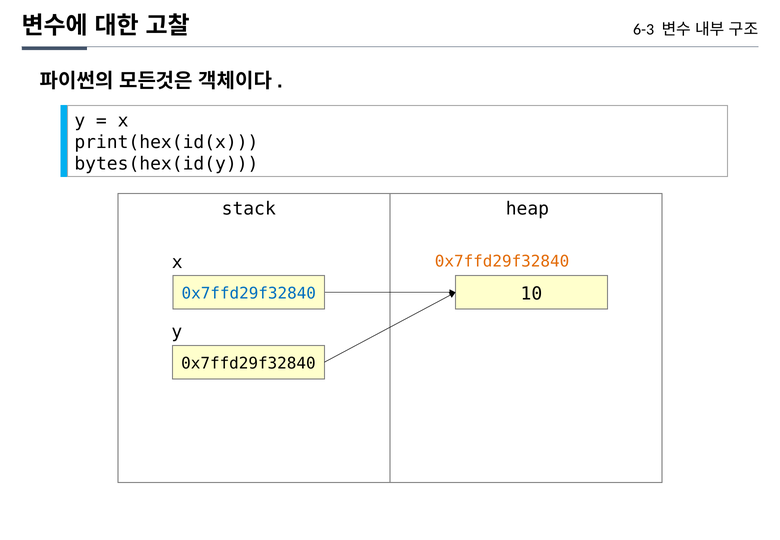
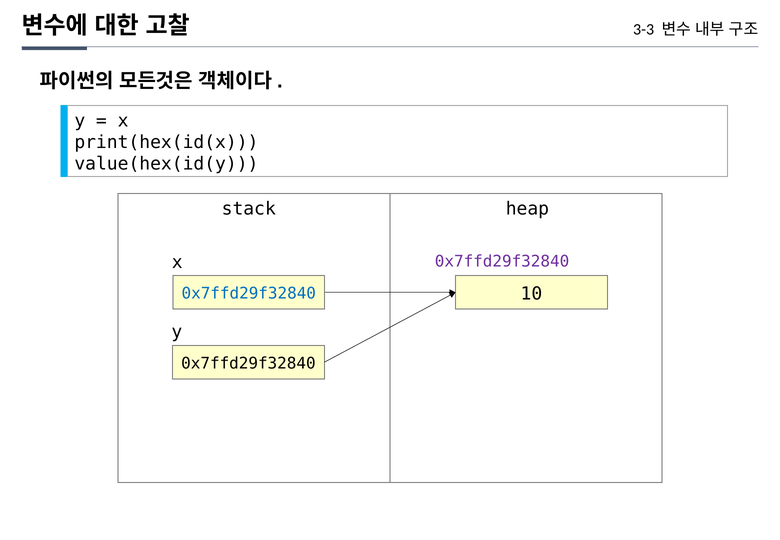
6-3: 6-3 -> 3-3 (644, 30)
bytes(hex(id(y: bytes(hex(id(y -> value(hex(id(y (166, 164)
0x7ffd29f32840 colour: orange -> purple (502, 262)
